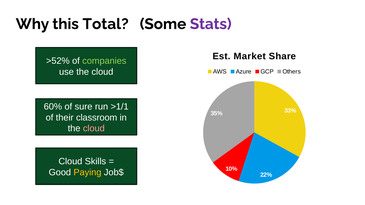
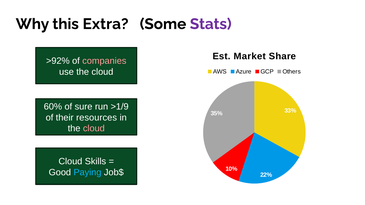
Total: Total -> Extra (106, 24)
>52%: >52% -> >92% (58, 61)
companies colour: light green -> pink (104, 61)
>1/1: >1/1 -> >1/9 (120, 107)
classroom: classroom -> resources (97, 118)
Paying colour: yellow -> light blue (87, 173)
